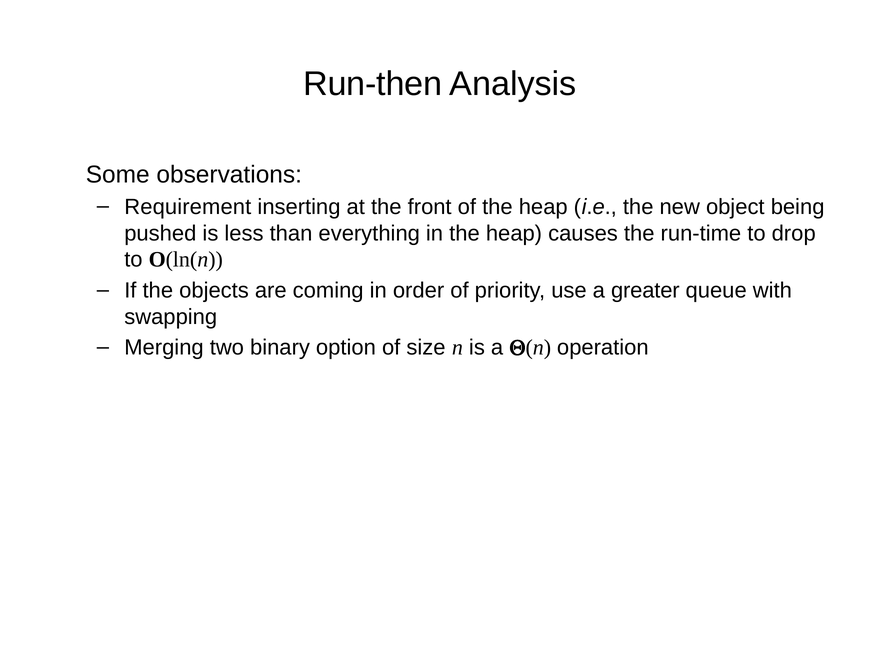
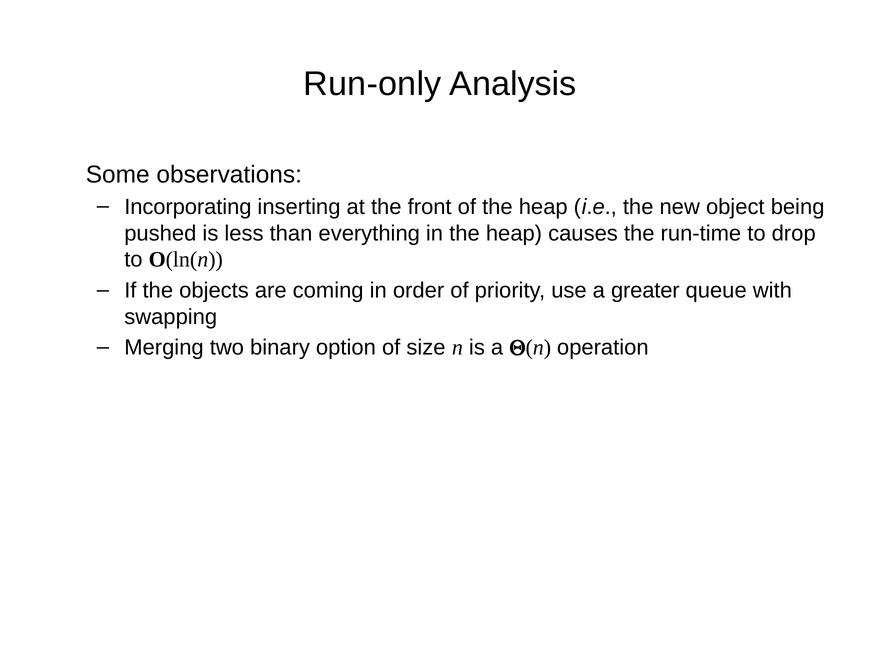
Run-then: Run-then -> Run-only (372, 84)
Requirement: Requirement -> Incorporating (188, 207)
